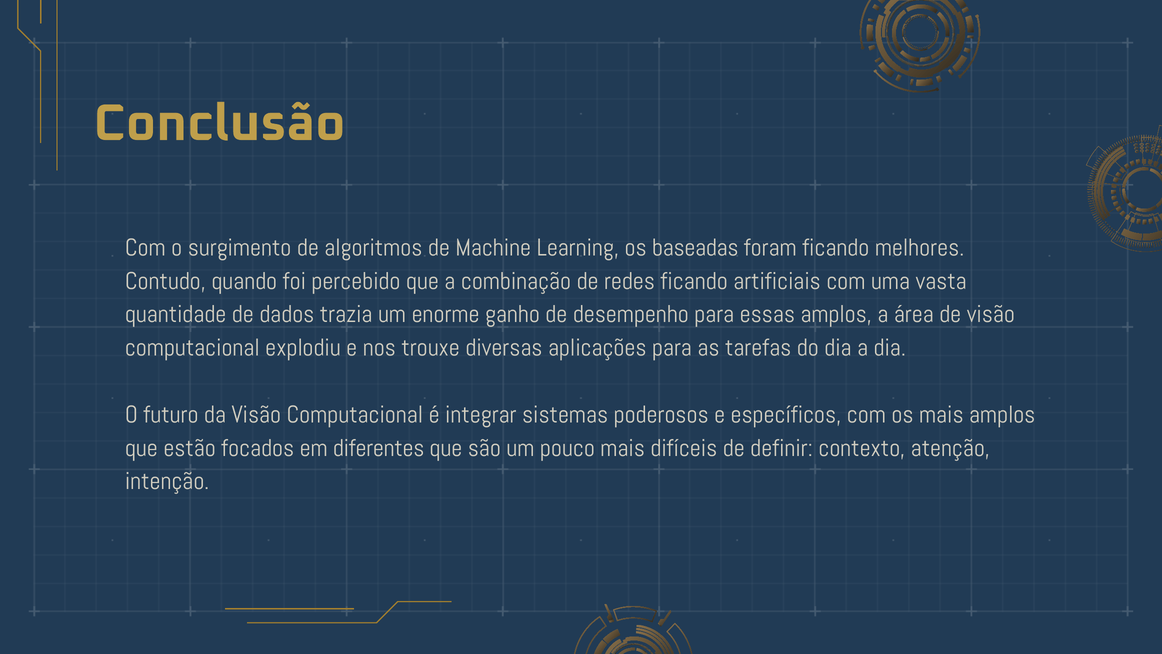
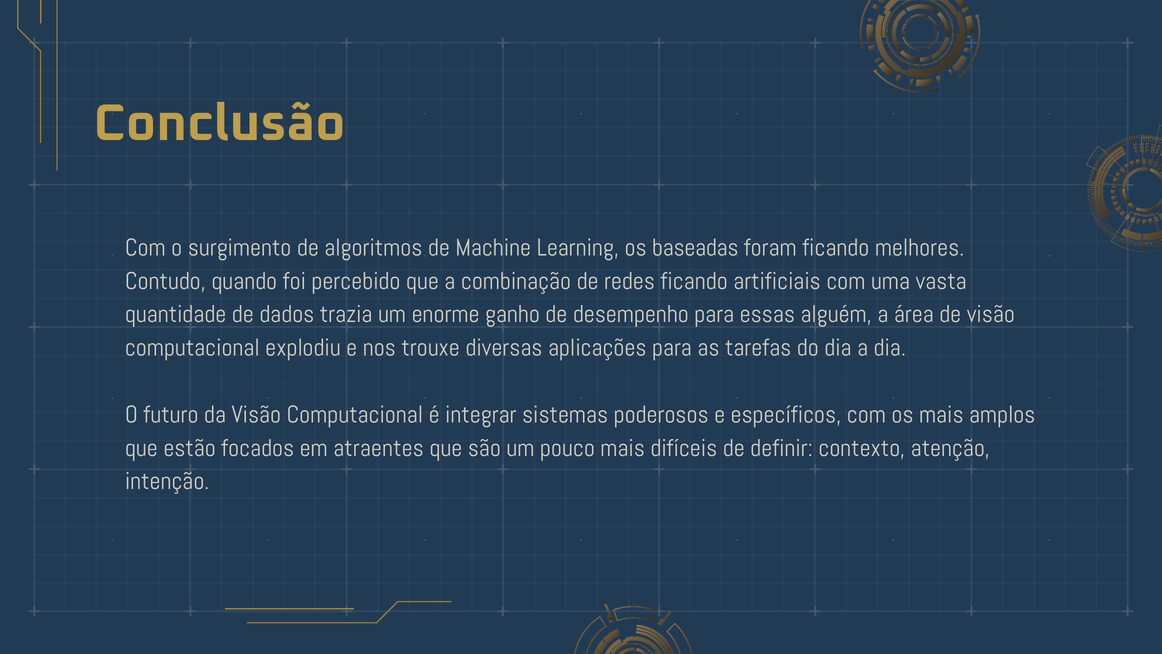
essas amplos: amplos -> alguém (836, 314)
diferentes: diferentes -> atraentes (379, 448)
